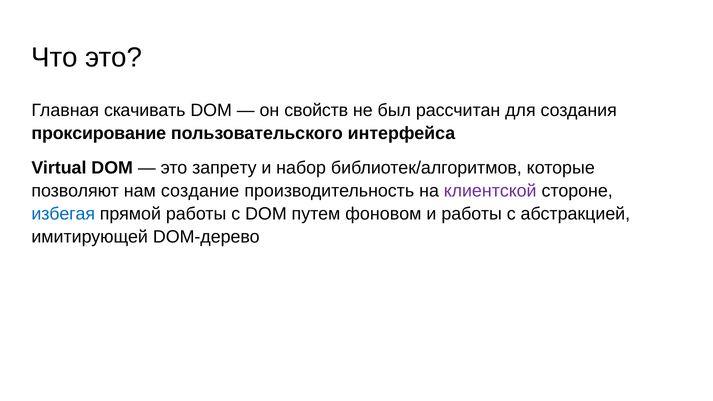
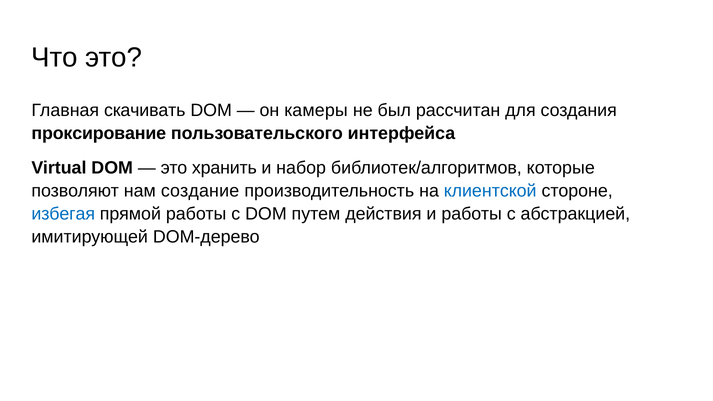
свойств: свойств -> камеры (316, 110)
запрету: запрету -> хранить (224, 168)
клиентской colour: purple -> blue (490, 191)
фоновом: фоновом -> действия (383, 214)
